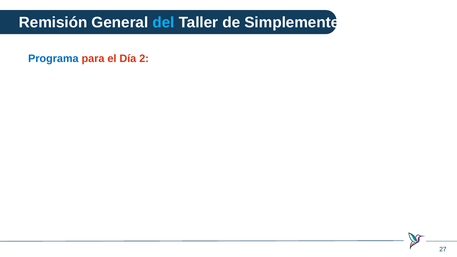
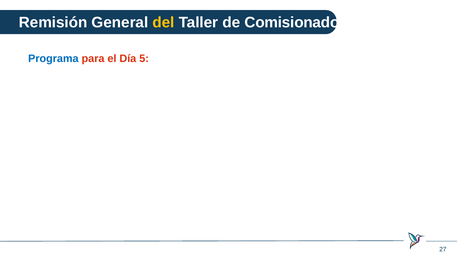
del colour: light blue -> yellow (164, 22)
Simplemente: Simplemente -> Comisionado (292, 22)
2: 2 -> 5 (144, 59)
